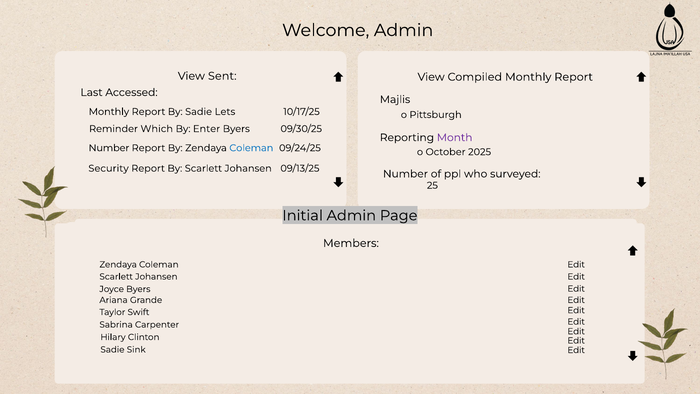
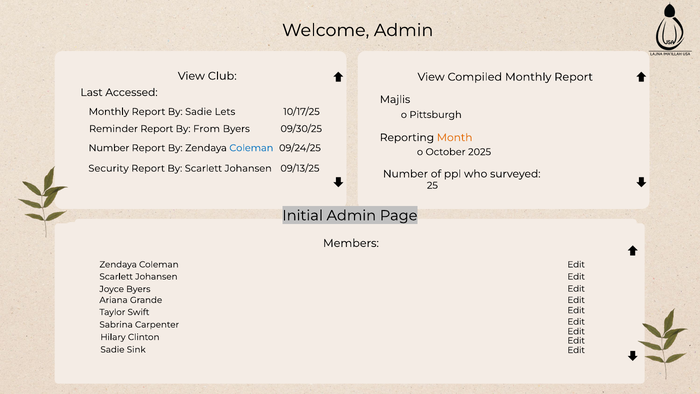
Sent: Sent -> Club (222, 76)
Reminder Which: Which -> Report (157, 129)
Enter: Enter -> From (207, 129)
Month colour: purple -> orange (455, 137)
